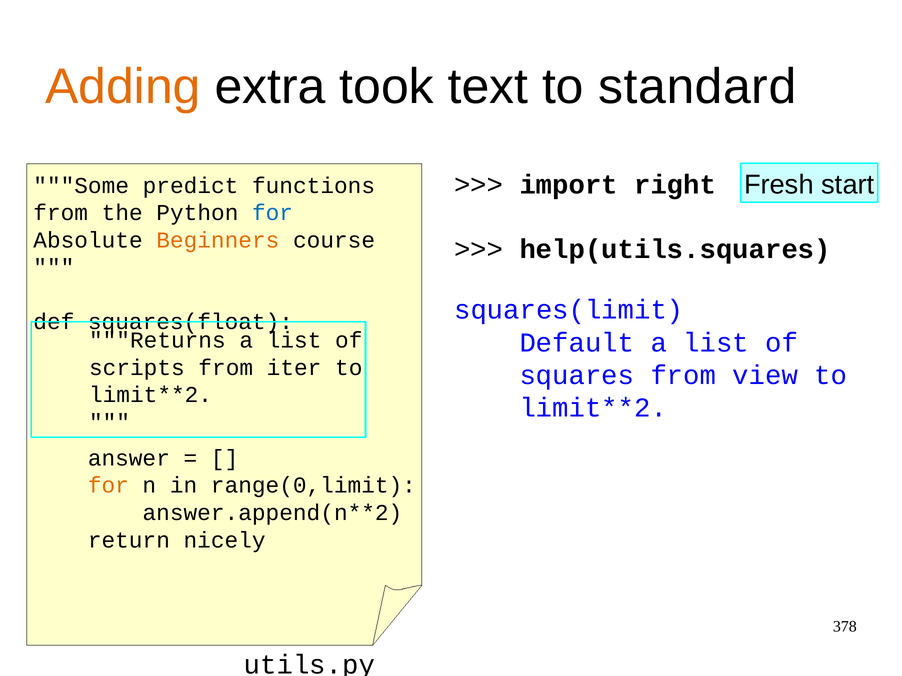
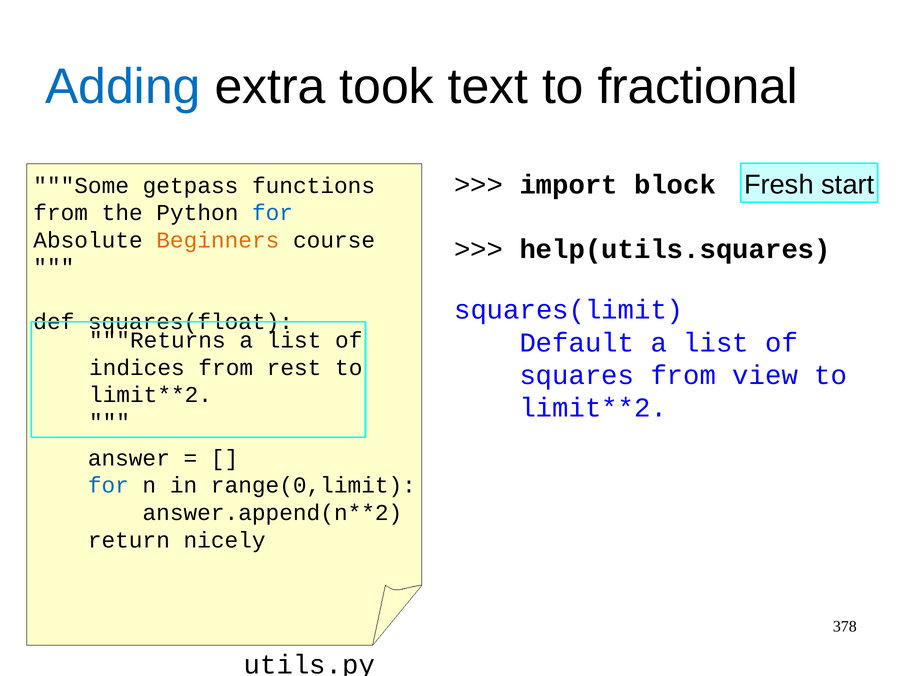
Adding colour: orange -> blue (123, 87)
standard: standard -> fractional (698, 87)
right: right -> block (675, 185)
predict: predict -> getpass (191, 186)
scripts: scripts -> indices (137, 368)
iter: iter -> rest (294, 368)
for colour: orange -> blue (108, 486)
